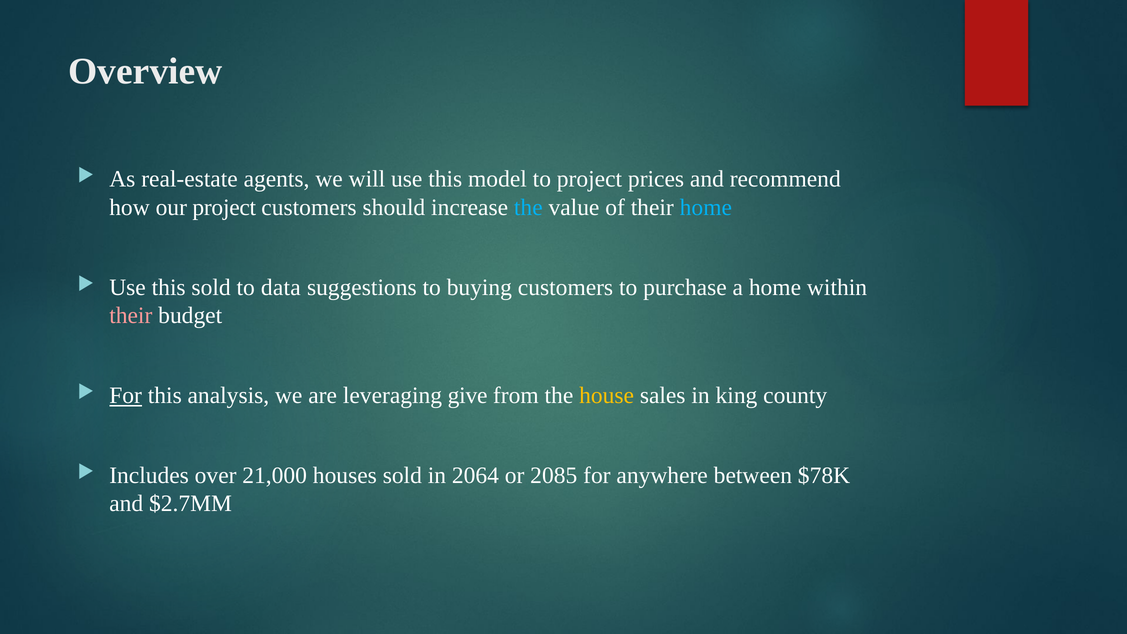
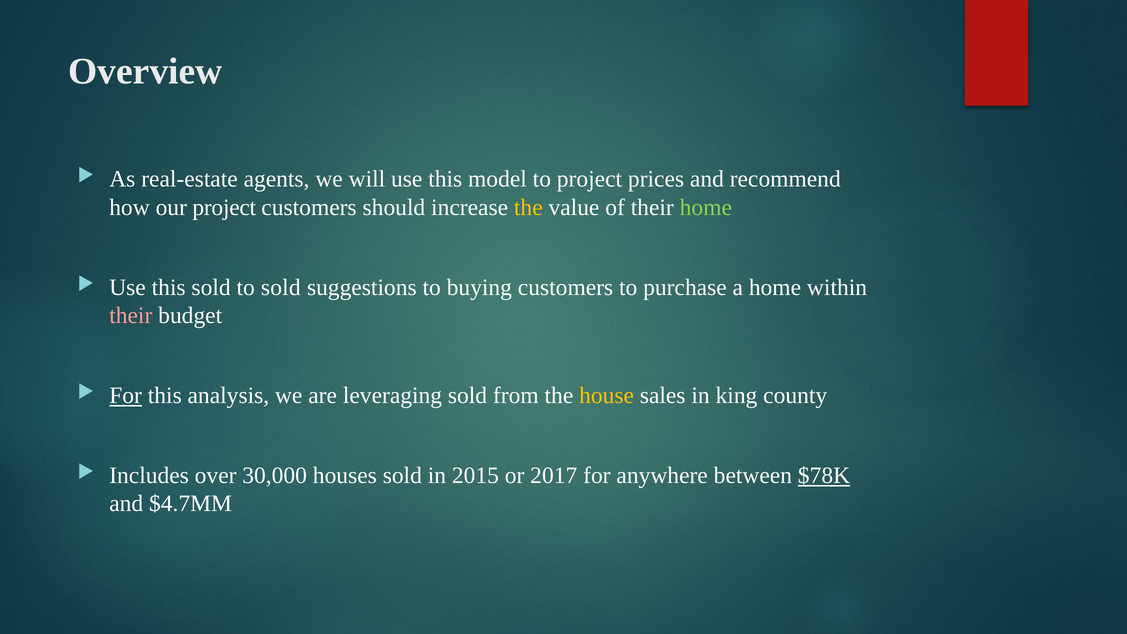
the colour: light blue -> yellow (528, 207)
home colour: light blue -> light green (706, 207)
to data: data -> sold (281, 287)
leveraging give: give -> sold (467, 395)
21,000: 21,000 -> 30,000 (275, 475)
2064: 2064 -> 2015 (475, 475)
2085: 2085 -> 2017 (554, 475)
$78K underline: none -> present (824, 475)
$2.7MM: $2.7MM -> $4.7MM (191, 504)
